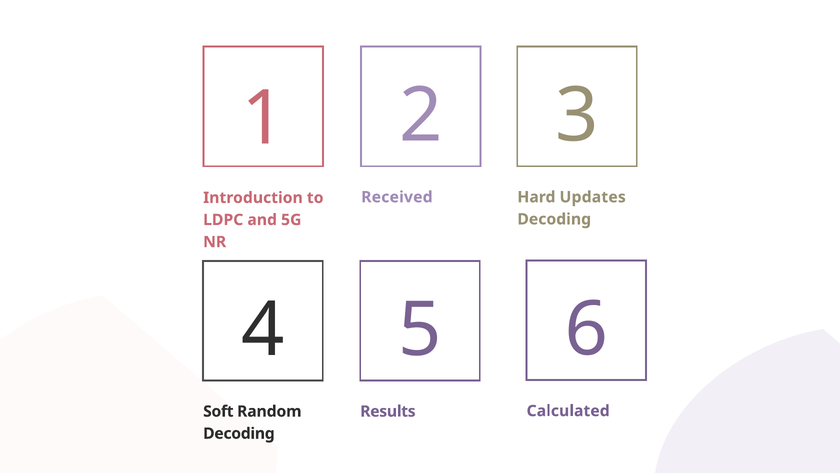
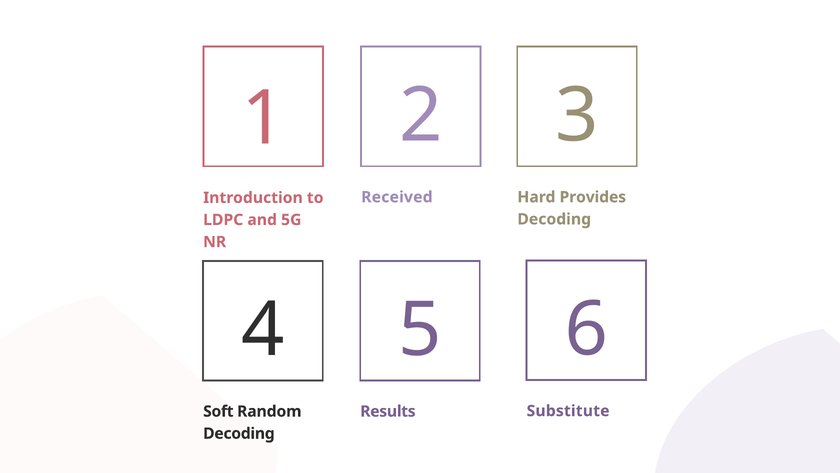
Updates: Updates -> Provides (593, 197)
Calculated: Calculated -> Substitute (568, 411)
